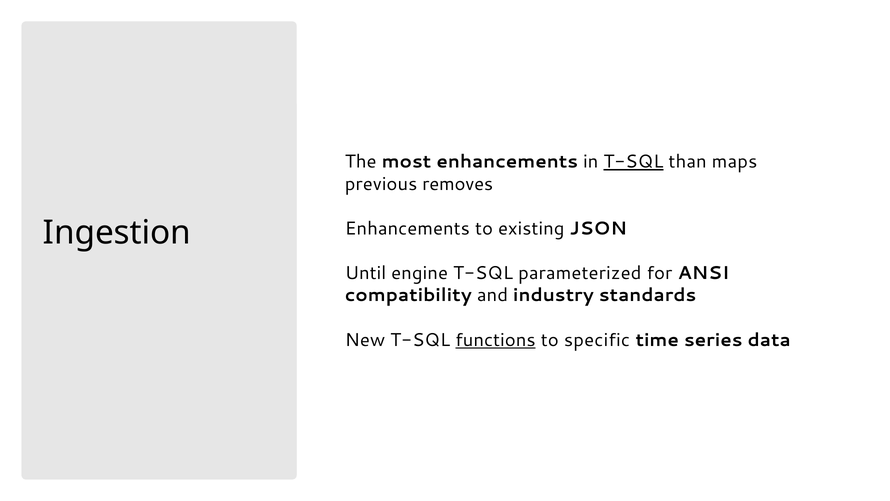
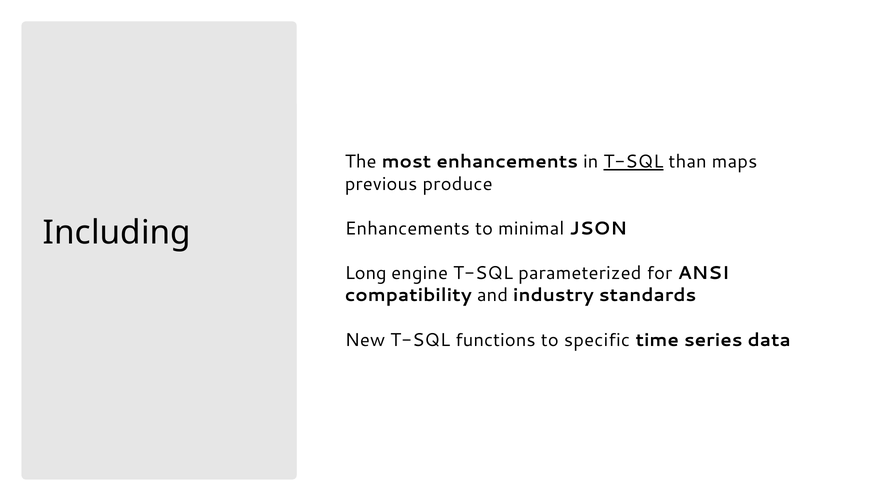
removes: removes -> produce (458, 184)
existing: existing -> minimal (531, 228)
Ingestion: Ingestion -> Including (117, 233)
Until: Until -> Long (366, 273)
functions underline: present -> none (495, 340)
